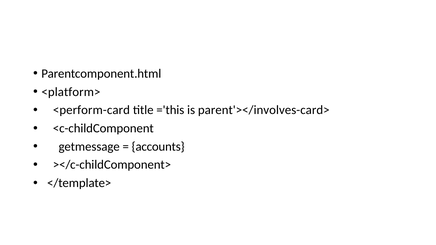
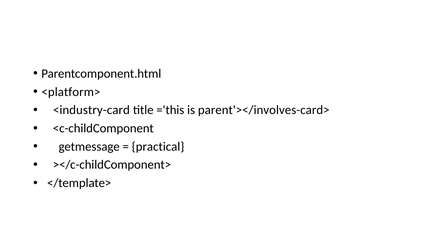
<perform-card: <perform-card -> <industry-card (91, 110)
accounts: accounts -> practical (158, 147)
